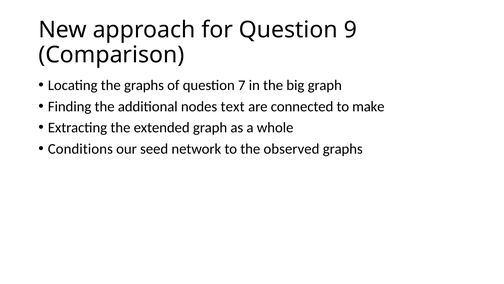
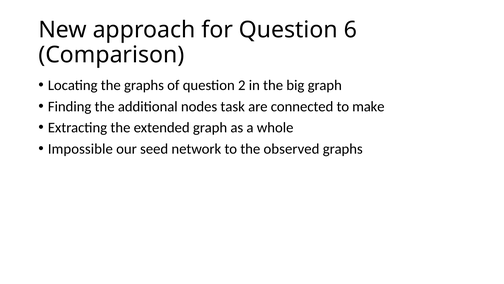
9: 9 -> 6 (350, 30)
7: 7 -> 2 (242, 85)
text: text -> task (233, 106)
Conditions: Conditions -> Impossible (80, 149)
